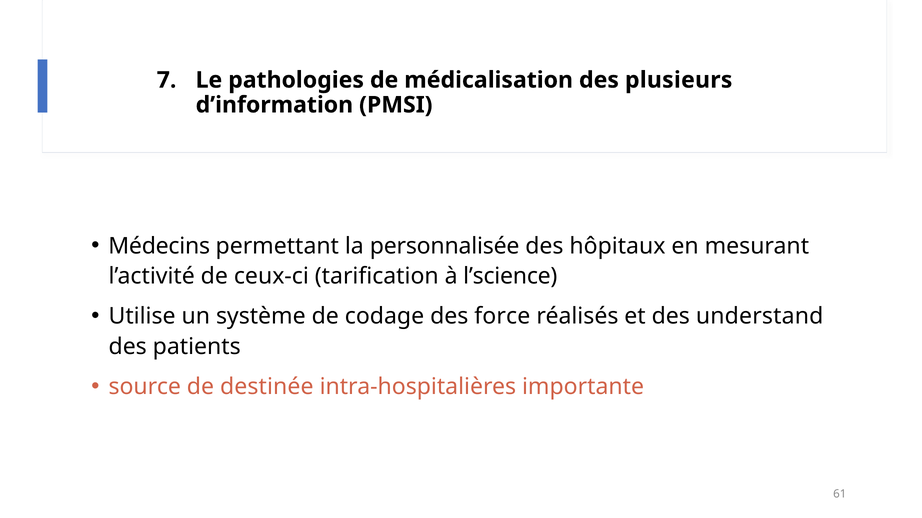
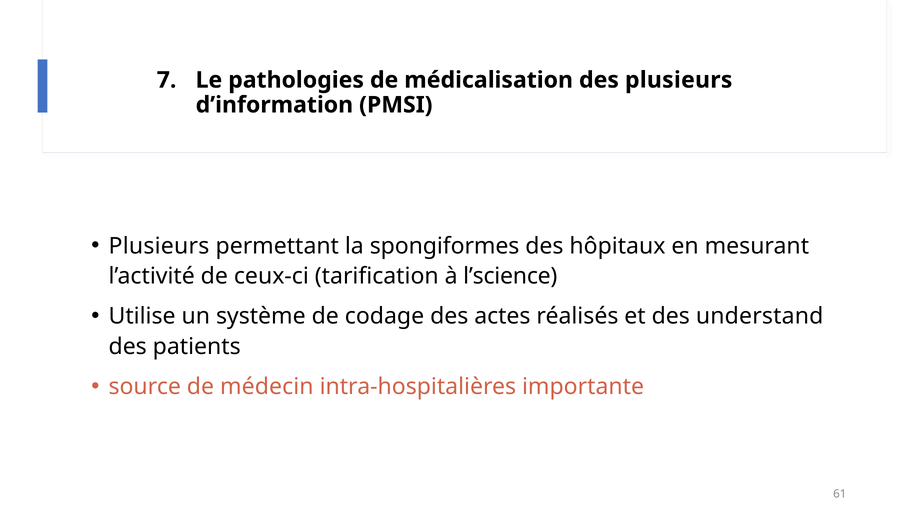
Médecins: Médecins -> Plusieurs (159, 246)
personnalisée: personnalisée -> spongiformes (445, 246)
force: force -> actes (502, 317)
destinée: destinée -> médecin (267, 387)
